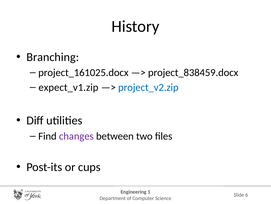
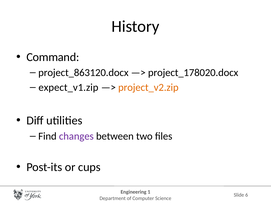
Branching: Branching -> Command (53, 57)
project_161025.docx: project_161025.docx -> project_863120.docx (83, 72)
project_838459.docx: project_838459.docx -> project_178020.docx (193, 72)
project_v2.zip colour: blue -> orange (148, 87)
